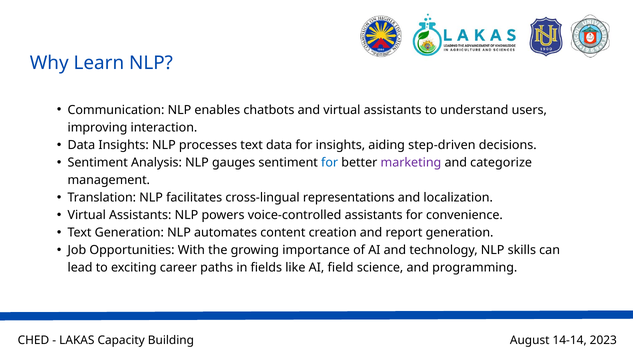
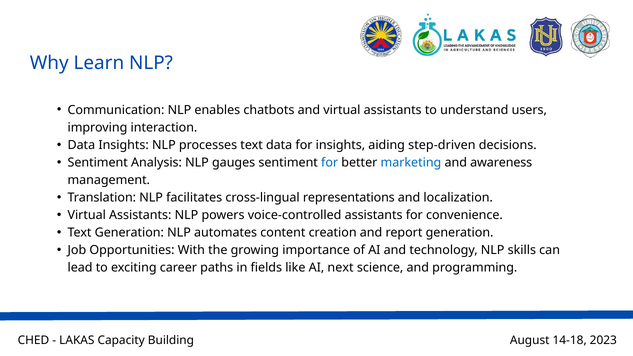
marketing colour: purple -> blue (411, 163)
categorize: categorize -> awareness (501, 163)
field: field -> next (341, 268)
14-14: 14-14 -> 14-18 (570, 340)
